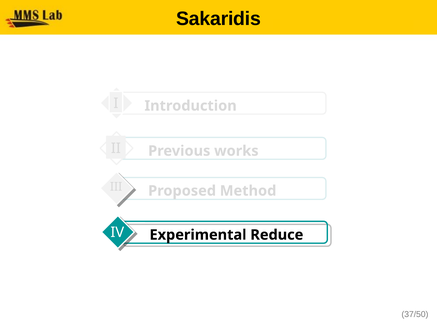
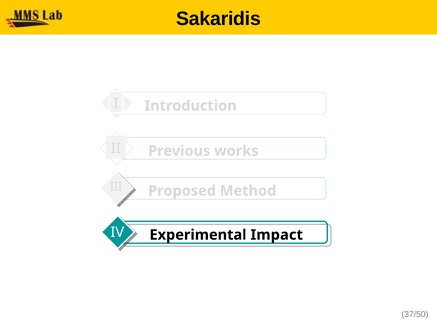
Reduce: Reduce -> Impact (277, 235)
